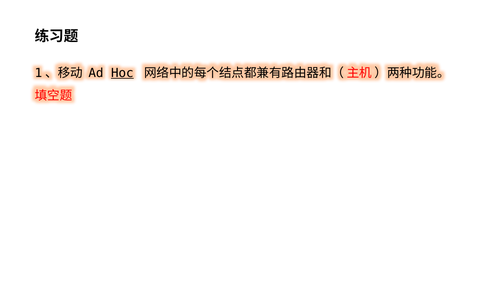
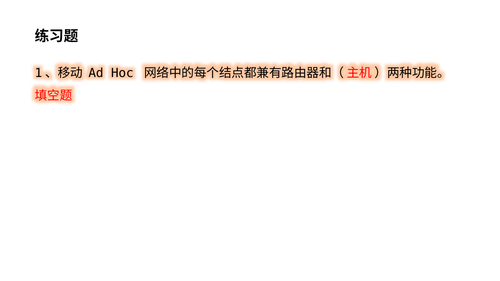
Hoc underline: present -> none (122, 73)
